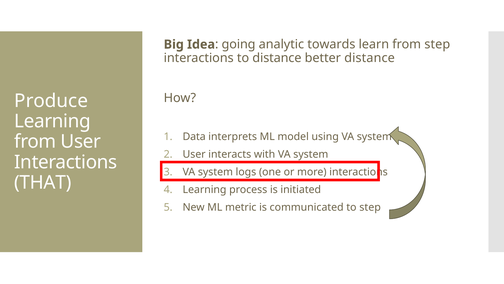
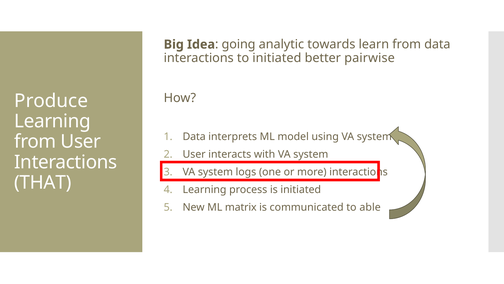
from step: step -> data (437, 44)
to distance: distance -> initiated (277, 58)
better distance: distance -> pairwise (370, 58)
metric: metric -> matrix (241, 207)
to step: step -> able (370, 207)
